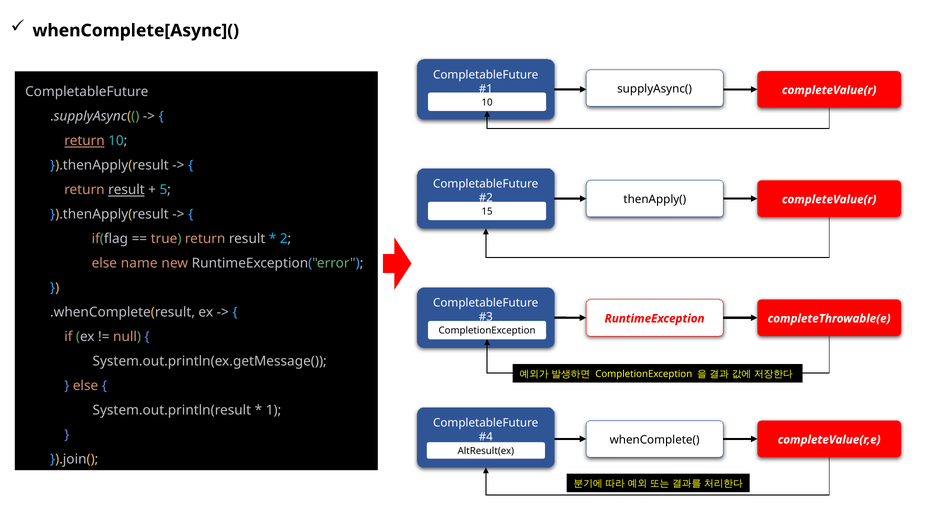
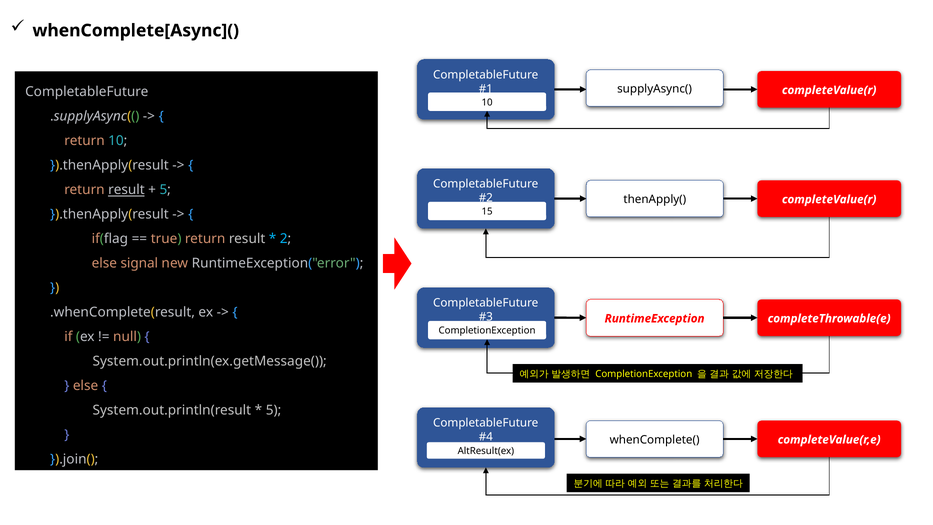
return underline: present -> none (84, 141)
name: name -> signal (139, 263)
1: 1 -> 5 (274, 410)
